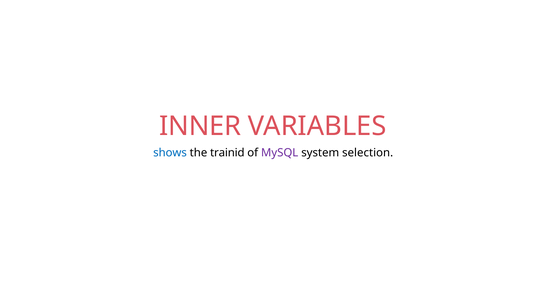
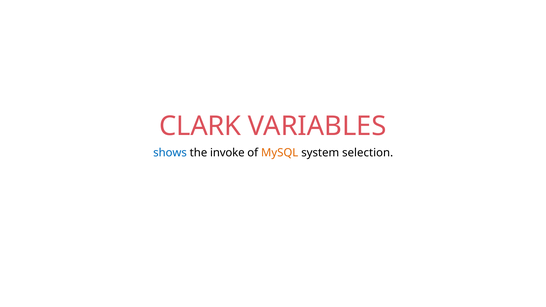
INNER: INNER -> CLARK (200, 126)
trainid: trainid -> invoke (227, 153)
MySQL colour: purple -> orange (280, 153)
